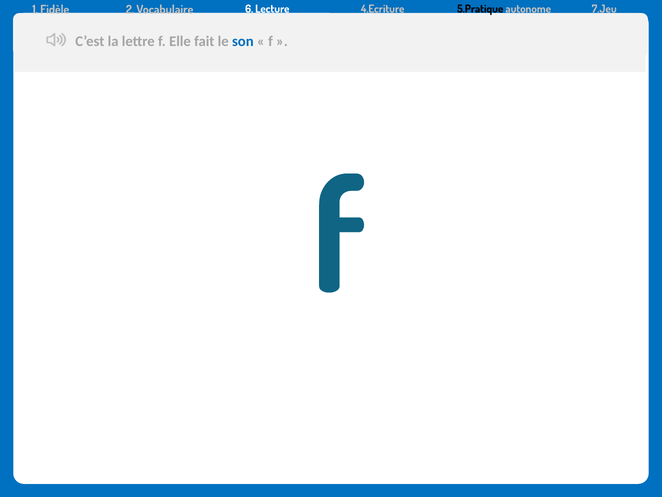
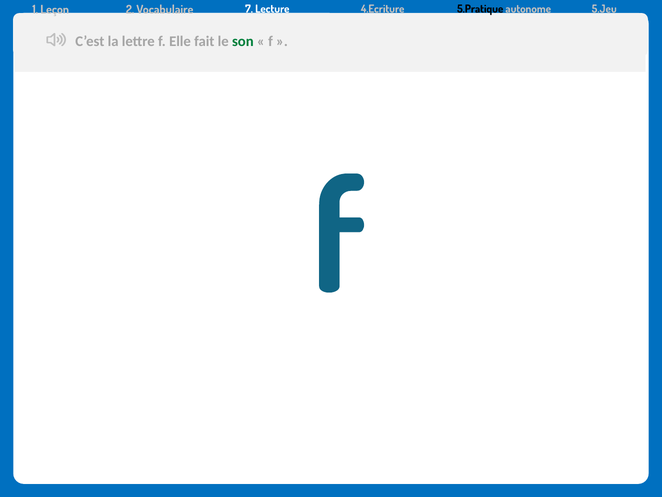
Fidèle: Fidèle -> Leçon (55, 10)
6: 6 -> 7 (249, 9)
7.Jeu: 7.Jeu -> 5.Jeu (604, 9)
son colour: blue -> green (243, 41)
